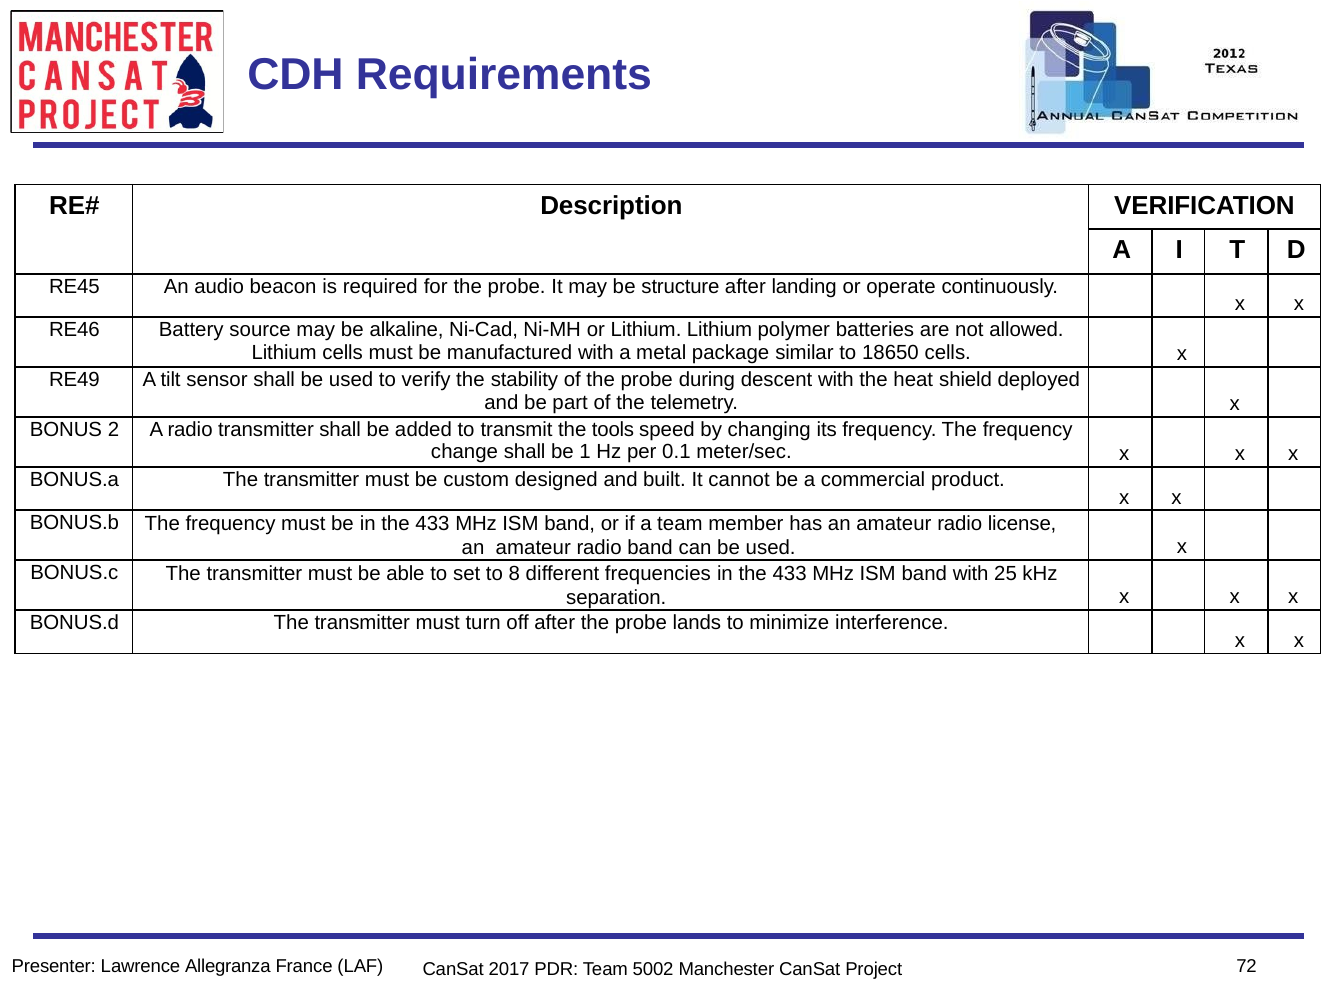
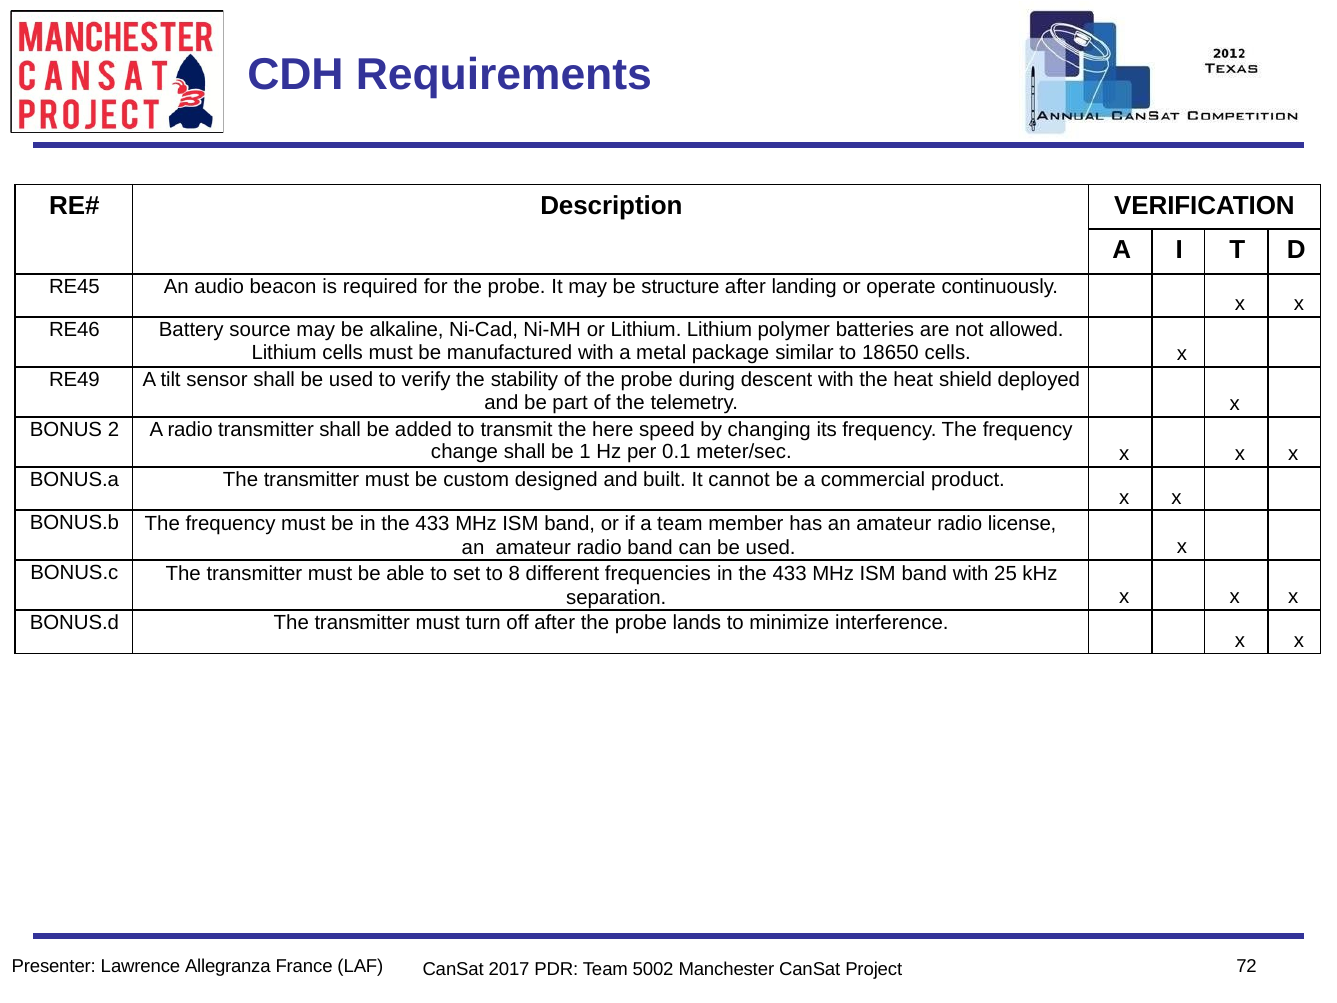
the tools: tools -> here (613, 429)
